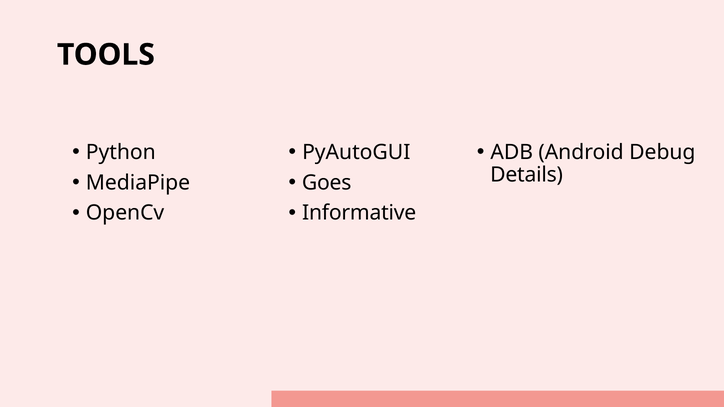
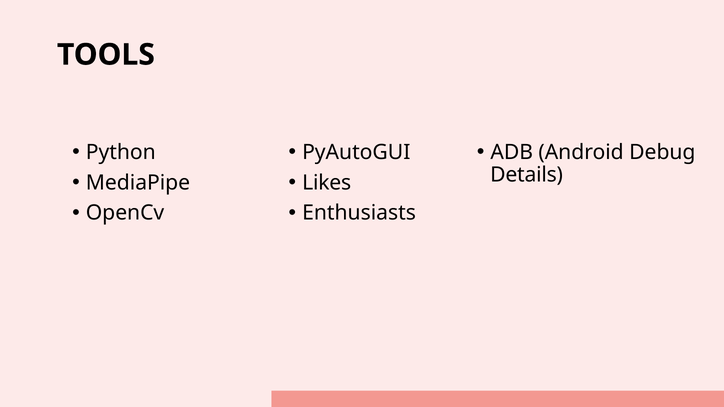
Goes: Goes -> Likes (327, 183)
Informative: Informative -> Enthusiasts (359, 213)
